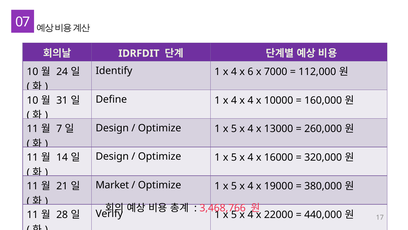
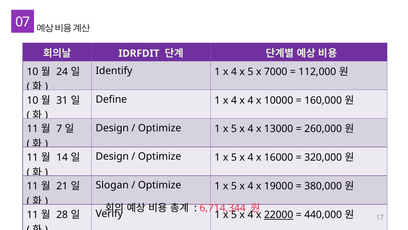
4 x 6: 6 -> 5 (250, 72)
Market: Market -> Slogan (112, 185)
3,468,766: 3,468,766 -> 6,714,344 (223, 208)
22000 underline: none -> present (279, 214)
